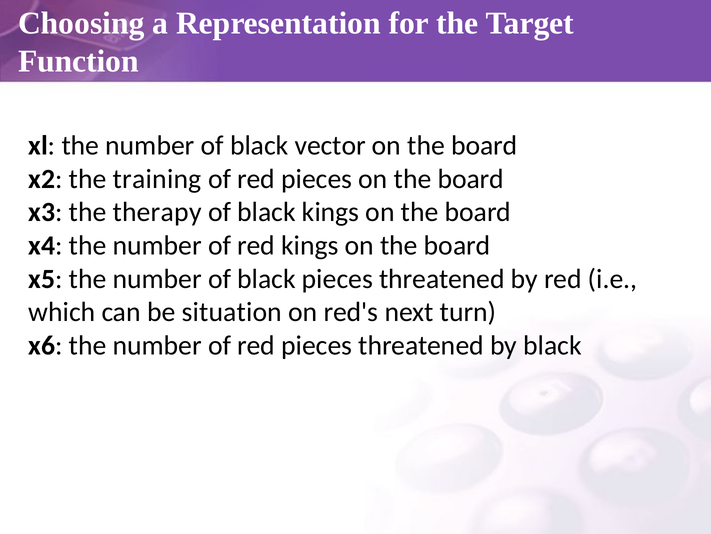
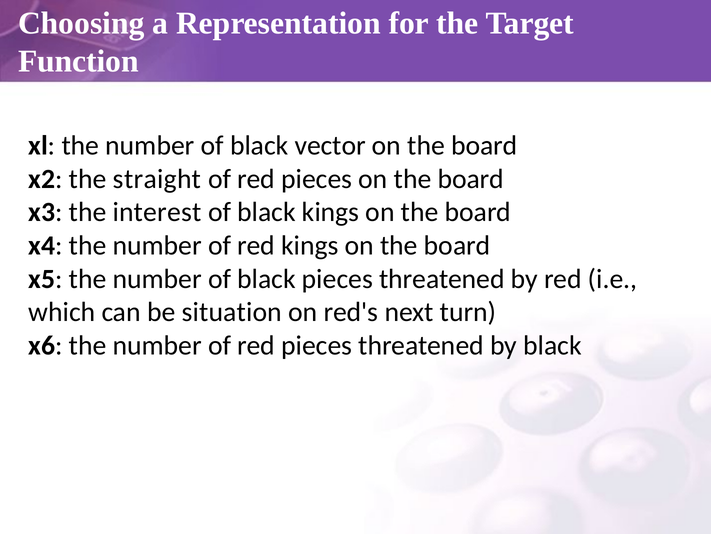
training: training -> straight (157, 179)
therapy: therapy -> interest (157, 212)
